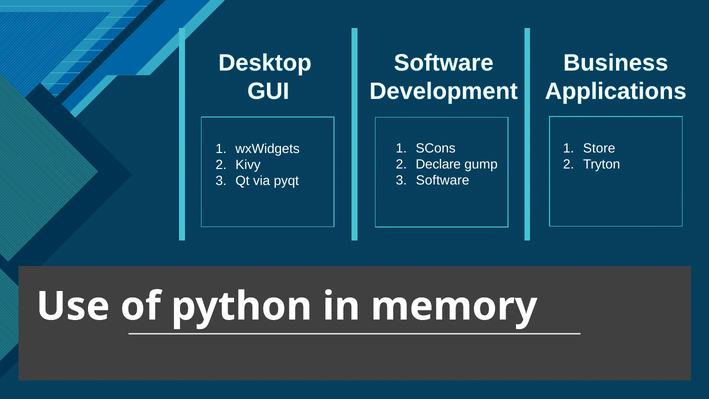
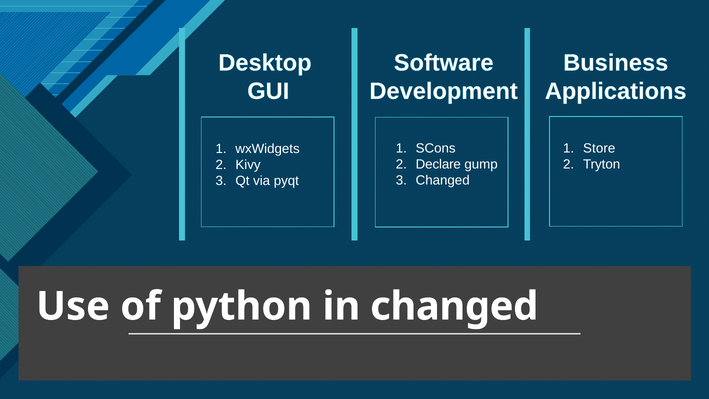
Software: Software -> Changed (443, 180)
in memory: memory -> changed (454, 306)
